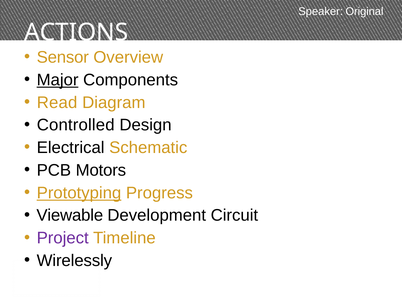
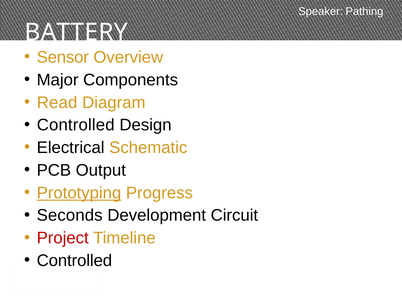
Original: Original -> Pathing (364, 12)
ACTIONS: ACTIONS -> BATTERY (76, 32)
Major underline: present -> none (58, 80)
Motors: Motors -> Output (101, 170)
Viewable: Viewable -> Seconds (70, 215)
Project colour: purple -> red (63, 238)
Wirelessly: Wirelessly -> Controlled (74, 260)
